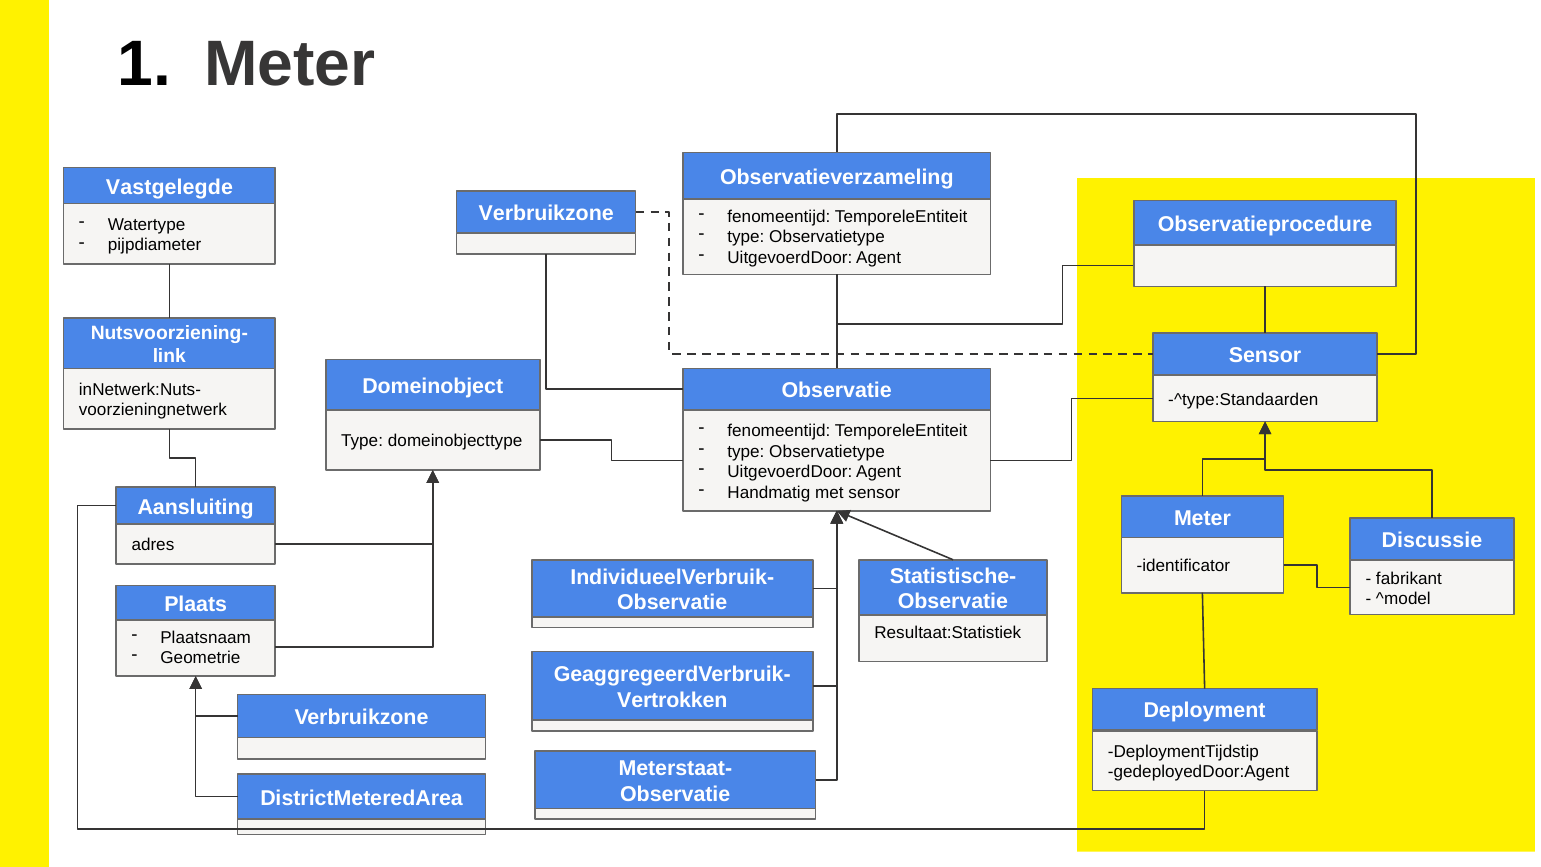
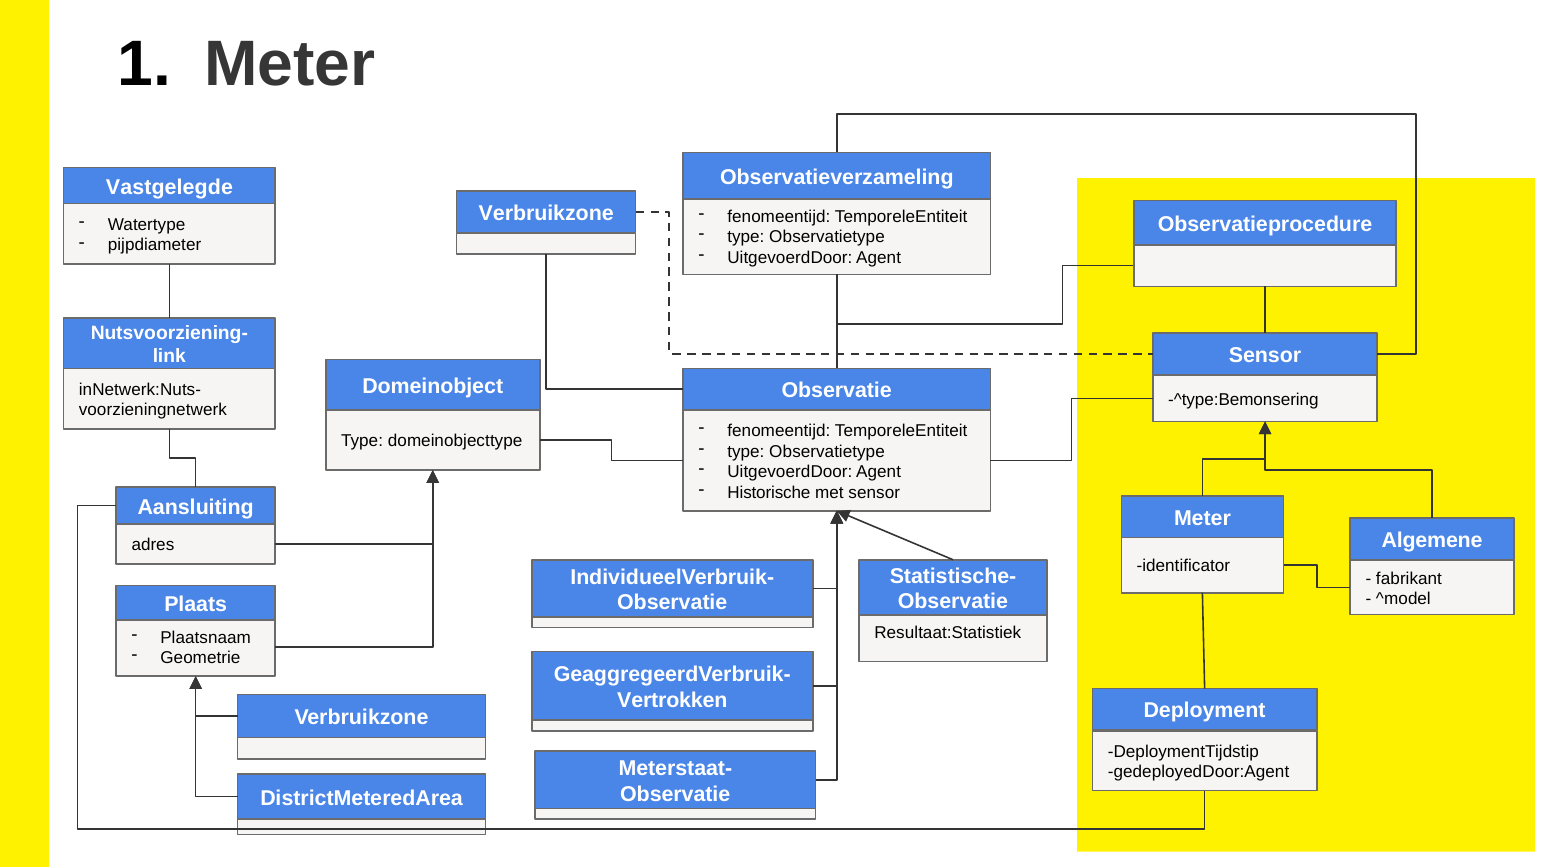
-^type:Standaarden: -^type:Standaarden -> -^type:Bemonsering (1243, 400)
Handmatig: Handmatig -> Historische (769, 493)
Discussie: Discussie -> Algemene (1432, 540)
